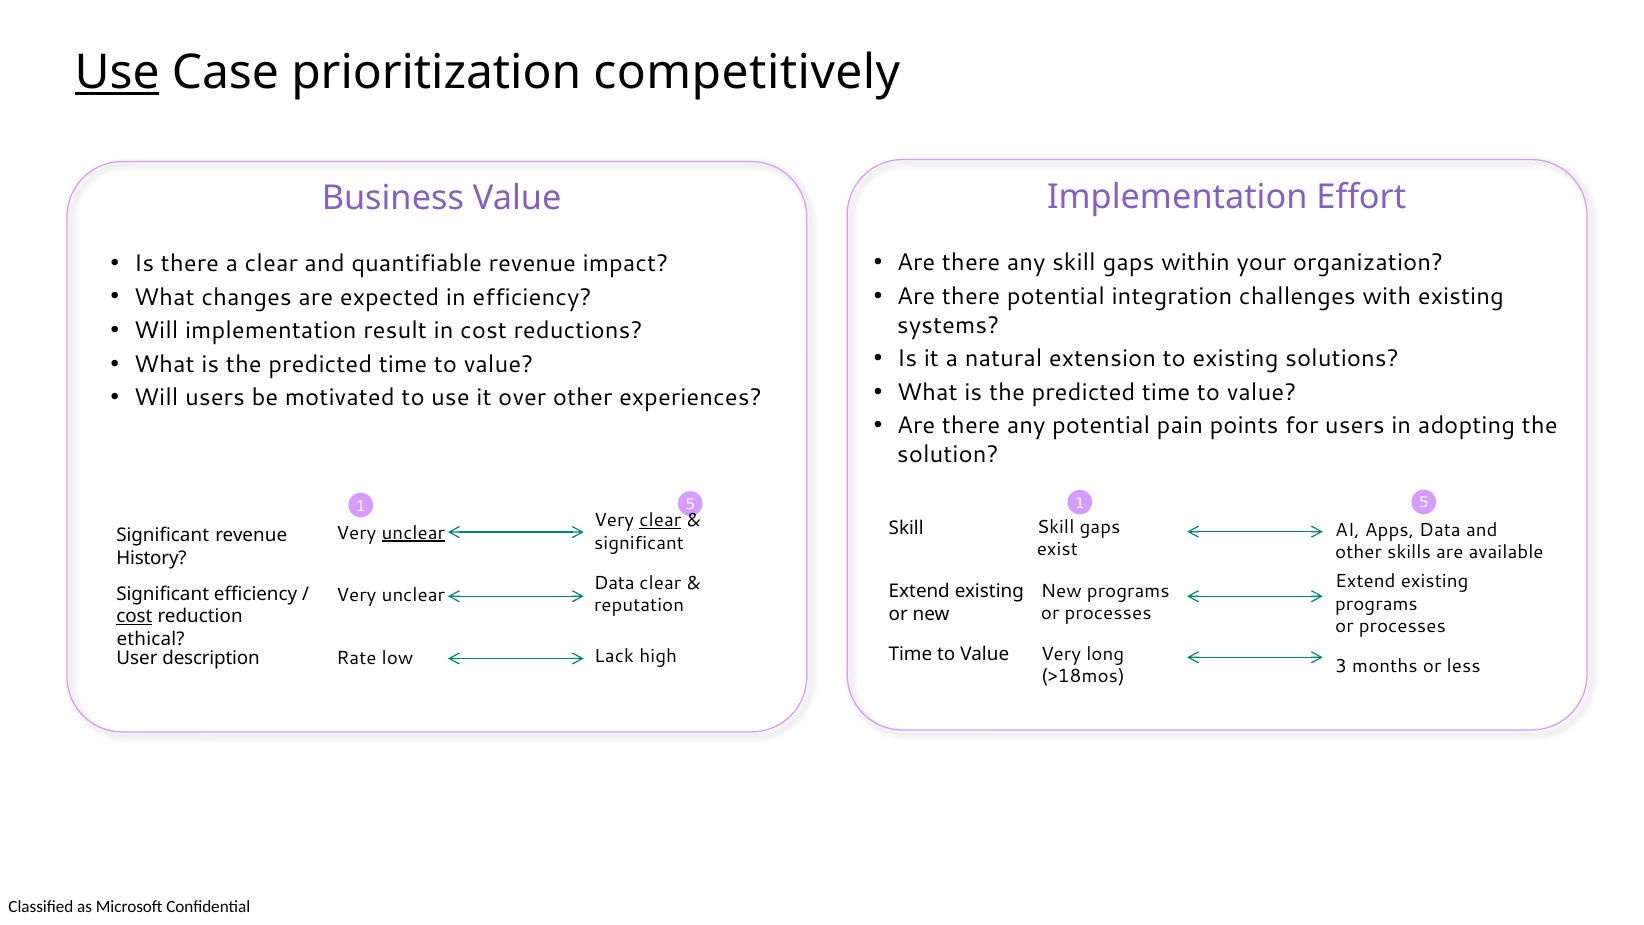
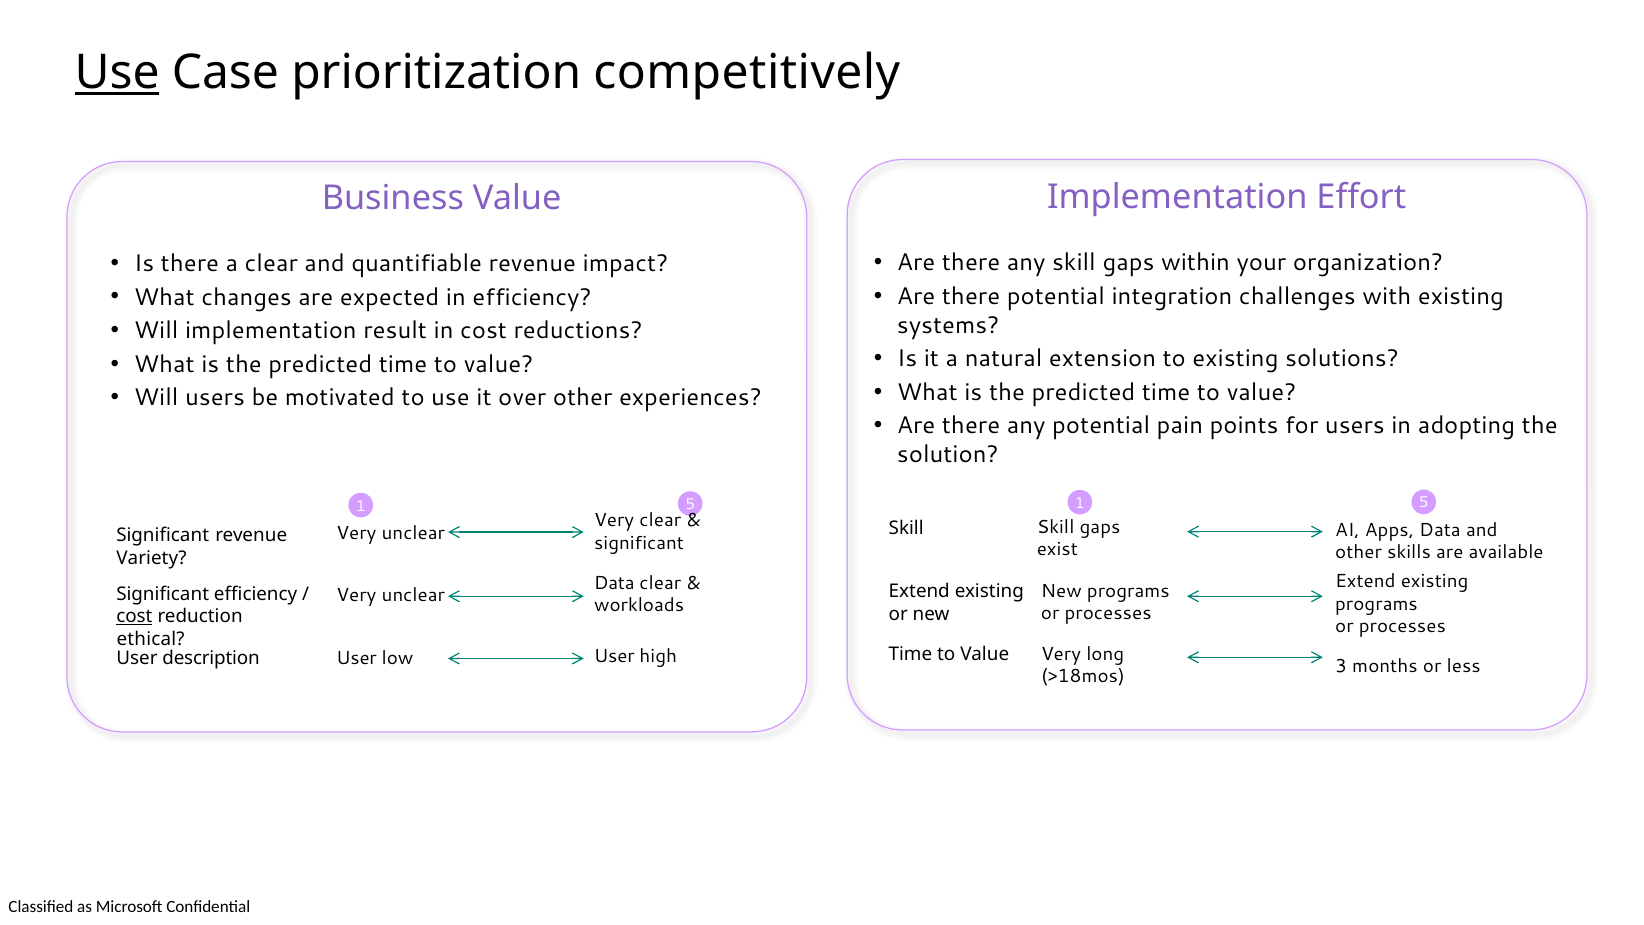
clear underline: present -> none (660, 520)
unclear underline: present -> none (413, 533)
History: History -> Variety (151, 558)
reputation: reputation -> workloads (639, 605)
Lack: Lack -> User (614, 656)
Rate: Rate -> User (356, 658)
